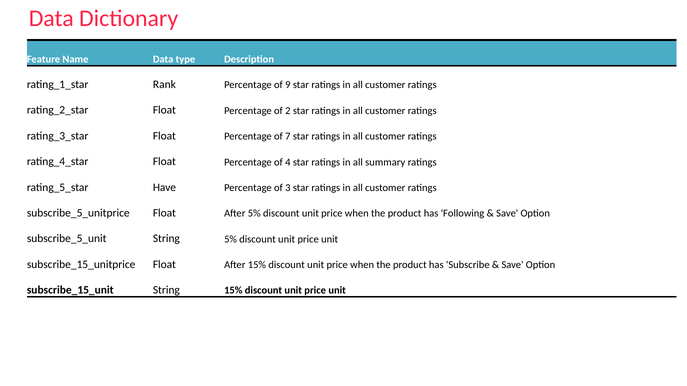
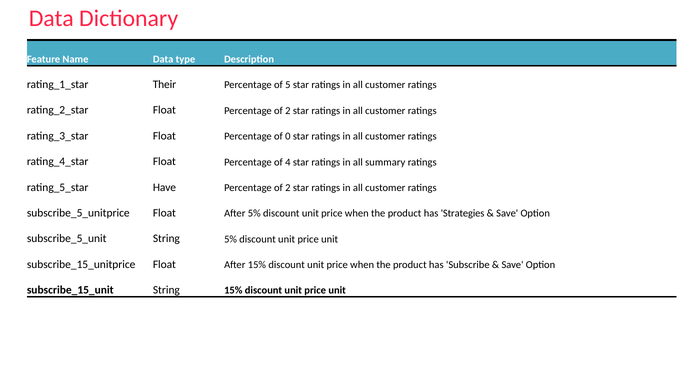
Rank: Rank -> Their (164, 85)
9: 9 -> 5 (288, 85)
7: 7 -> 0 (288, 137)
3: 3 -> 2 (288, 188)
Following: Following -> Strategies (463, 214)
